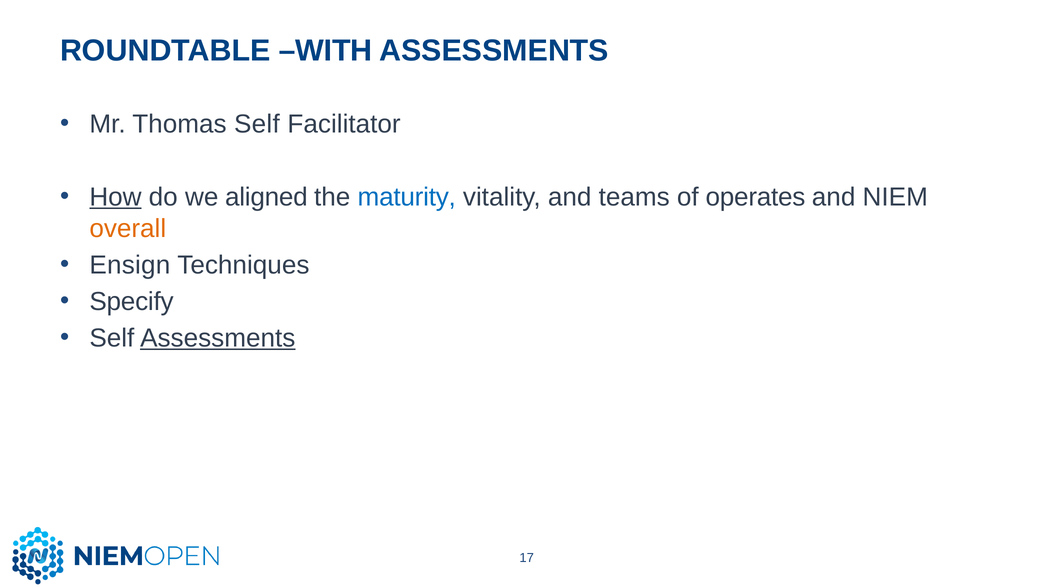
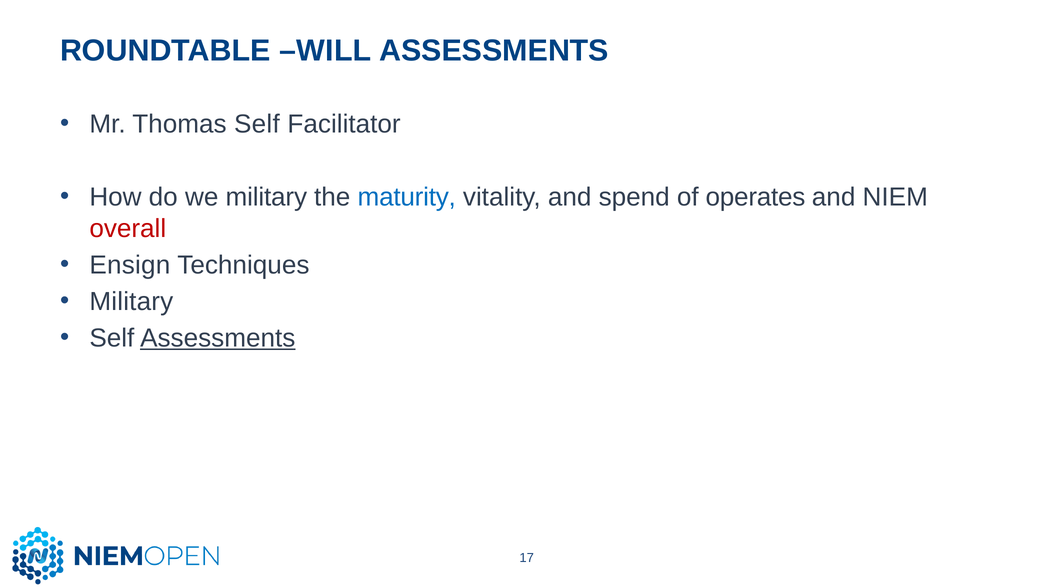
WITH: WITH -> WILL (325, 51)
How underline: present -> none (115, 197)
we aligned: aligned -> military (266, 197)
teams: teams -> spend (634, 197)
overall colour: orange -> red (128, 229)
Specify: Specify -> Military (131, 302)
